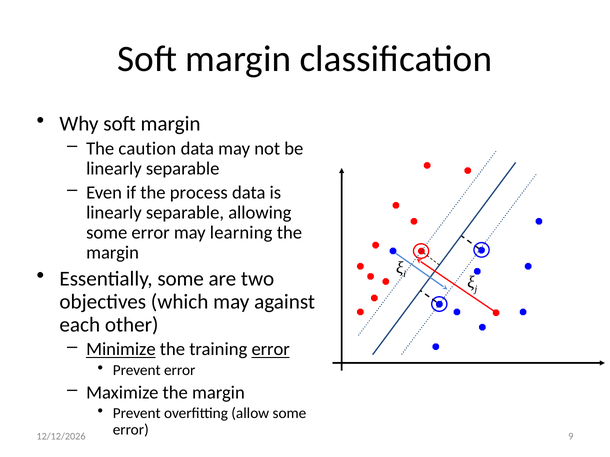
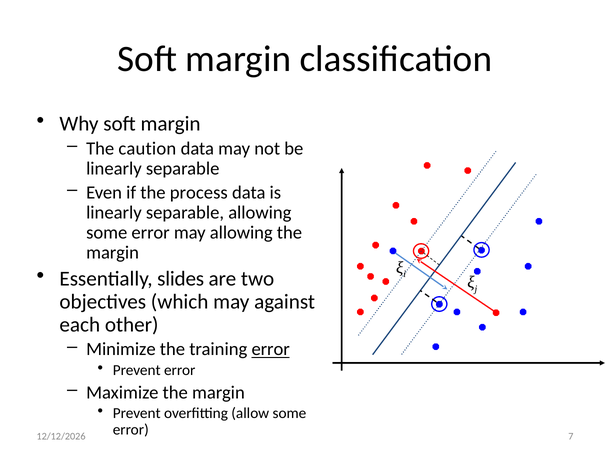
may learning: learning -> allowing (241, 233)
Essentially some: some -> slides (181, 279)
Minimize underline: present -> none (121, 350)
9: 9 -> 7 (571, 437)
